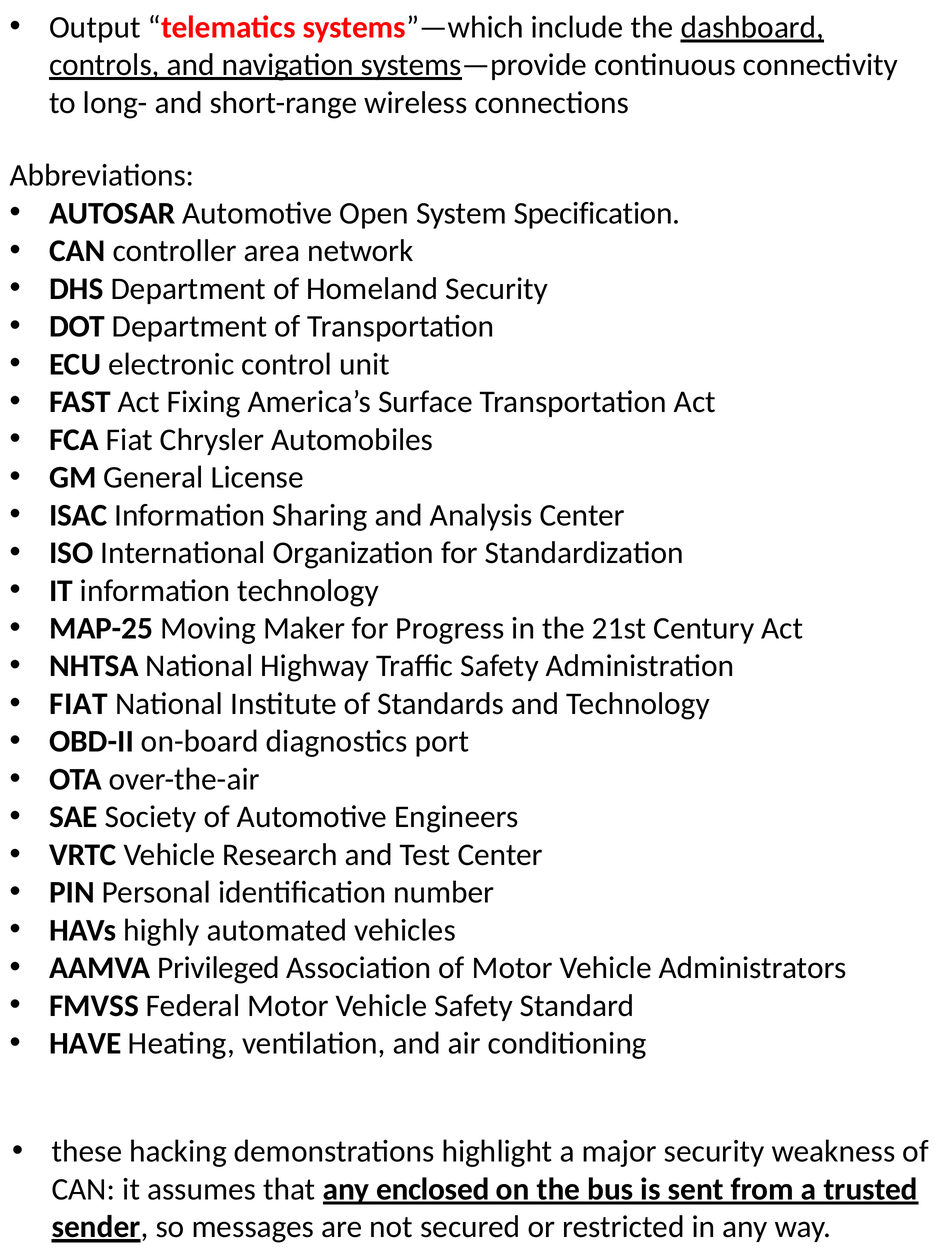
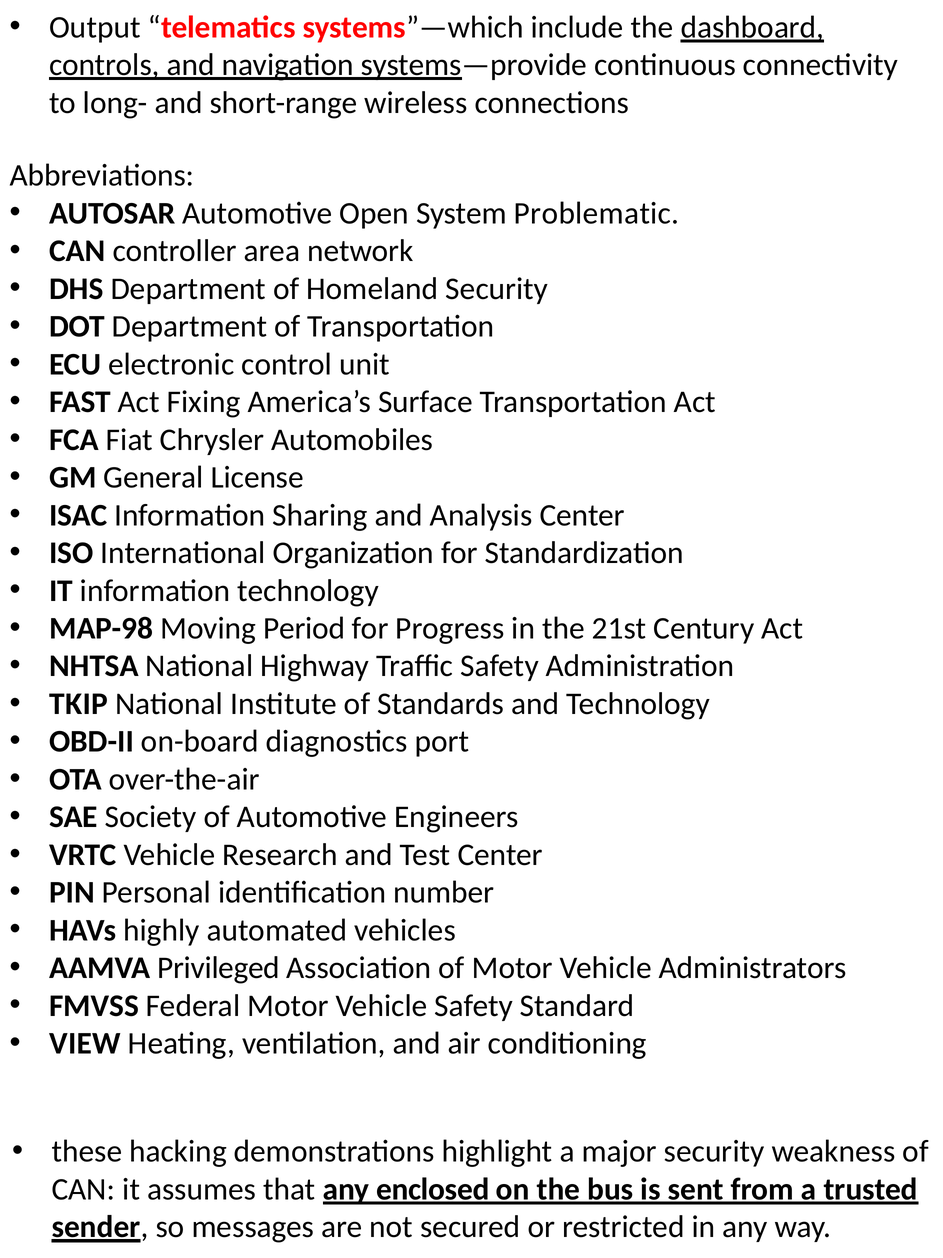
Specification: Specification -> Problematic (597, 213)
MAP-25: MAP-25 -> MAP-98 (101, 628)
Maker: Maker -> Period (304, 628)
FIAT: FIAT -> TKIP (79, 703)
HAVE: HAVE -> VIEW (85, 1043)
